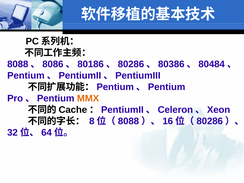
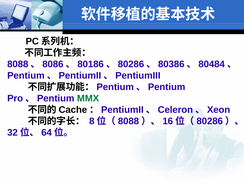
MMX colour: orange -> green (88, 98)
